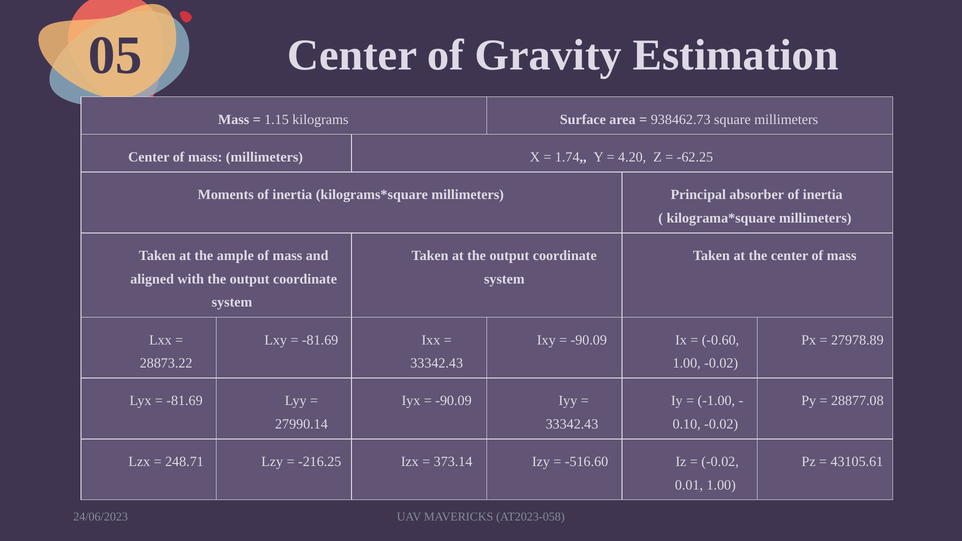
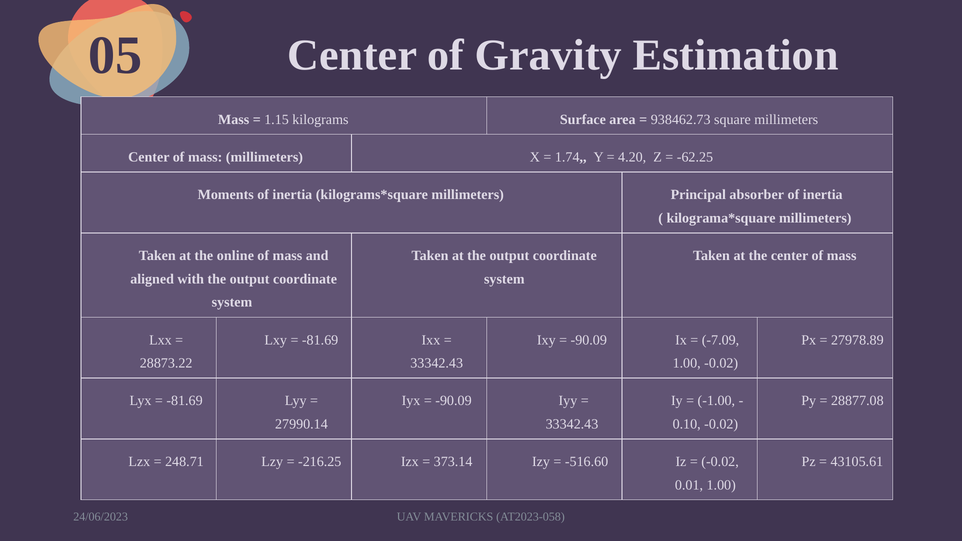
ample: ample -> online (235, 256)
-0.60: -0.60 -> -7.09 (720, 340)
